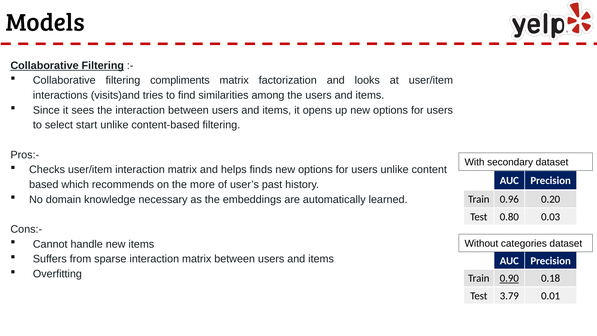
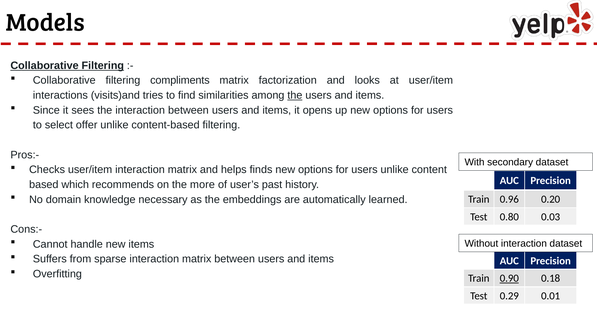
the underline: none -> present (295, 95)
start: start -> offer (87, 125)
Without categories: categories -> interaction (524, 244)
3.79: 3.79 -> 0.29 (509, 296)
